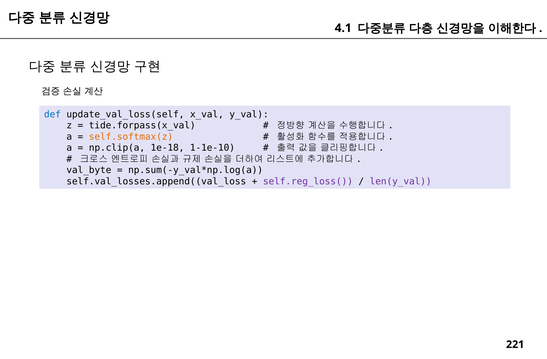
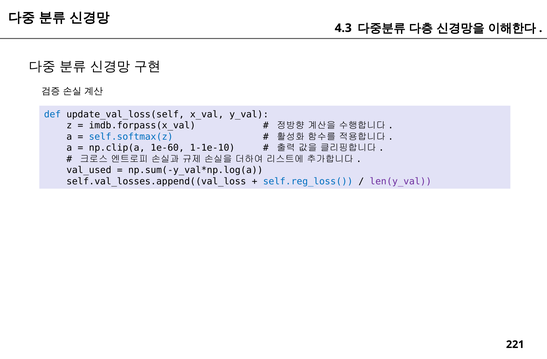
4.1: 4.1 -> 4.3 (343, 28)
tide.forpass(x_val: tide.forpass(x_val -> imdb.forpass(x_val (142, 126)
self.softmax(z colour: orange -> blue (131, 137)
1e-18: 1e-18 -> 1e-60 (168, 148)
val_byte: val_byte -> val_used (89, 170)
self.reg_loss( colour: purple -> blue (308, 181)
